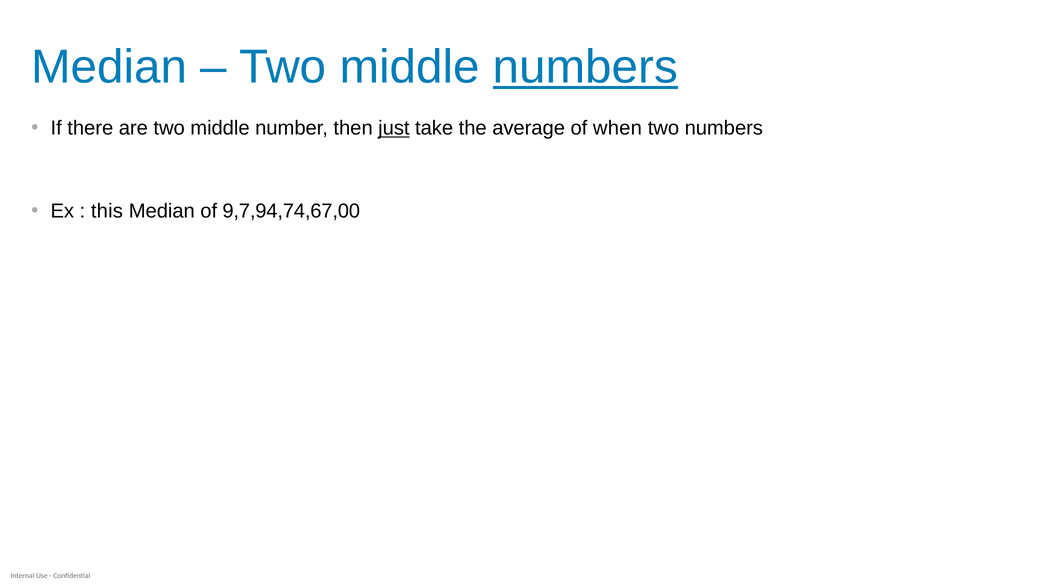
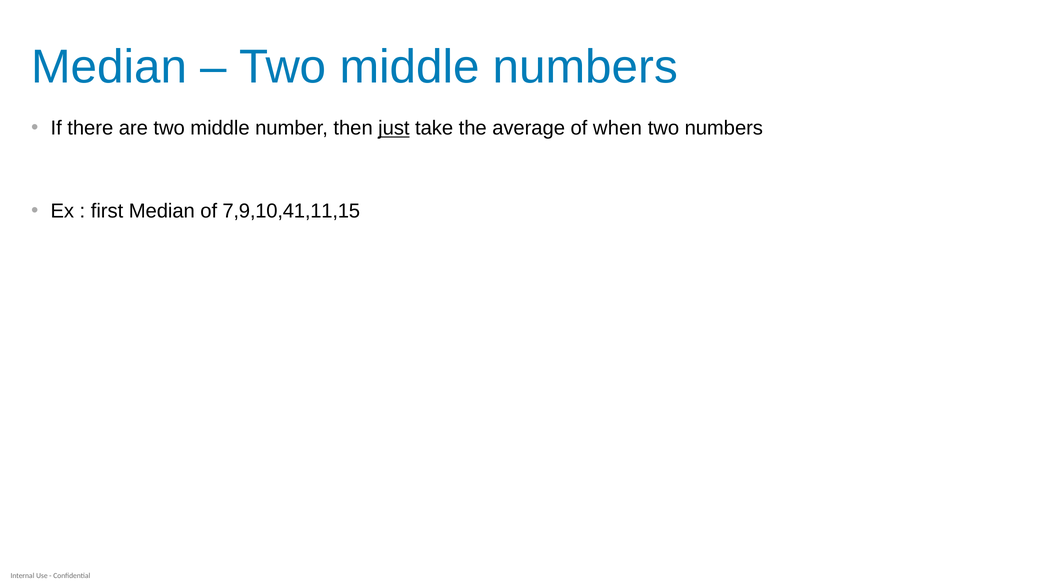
numbers underline: present -> none (585, 67)
this: this -> first (107, 211)
9,7,94,74,67,00: 9,7,94,74,67,00 -> 7,9,10,41,11,15 (291, 211)
